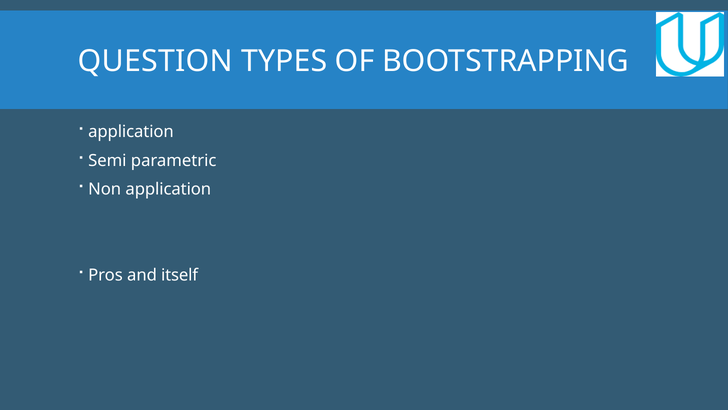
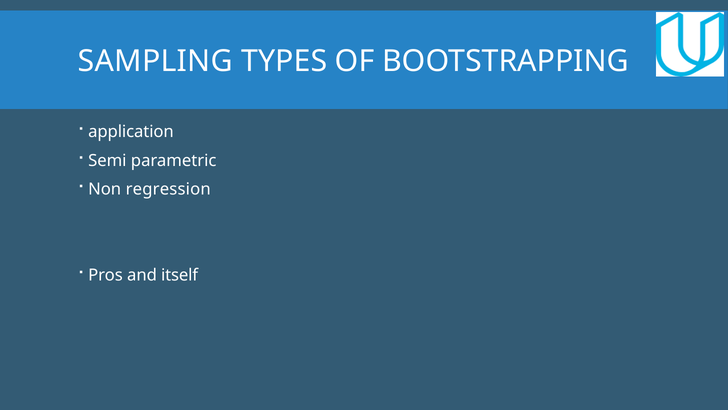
QUESTION: QUESTION -> SAMPLING (155, 61)
Non application: application -> regression (168, 189)
